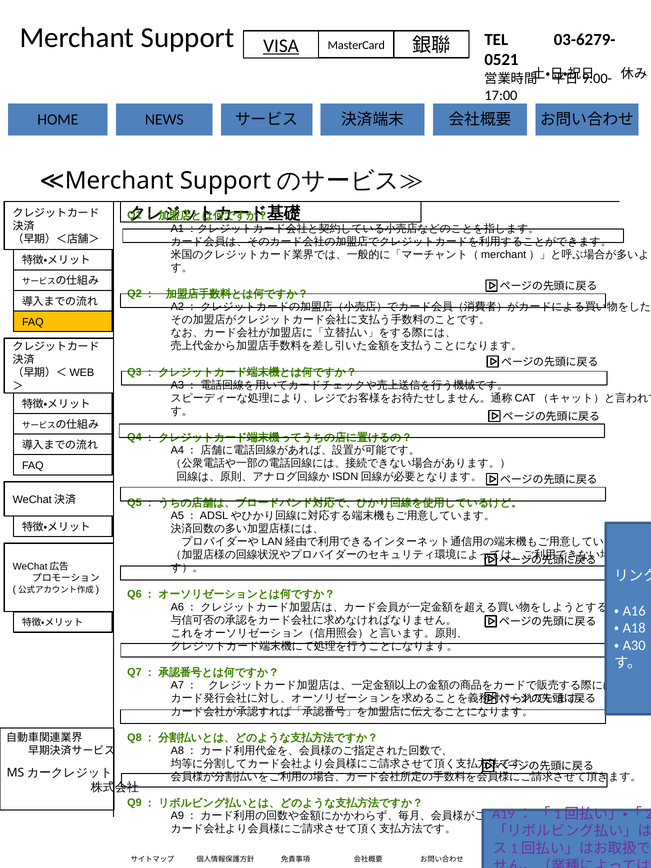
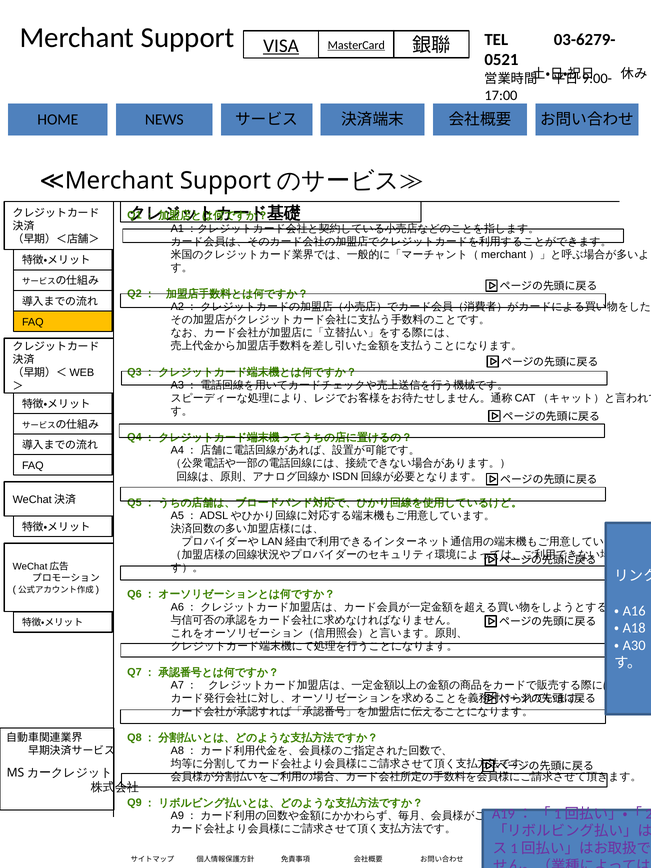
MasterCard underline: none -> present (356, 45)
